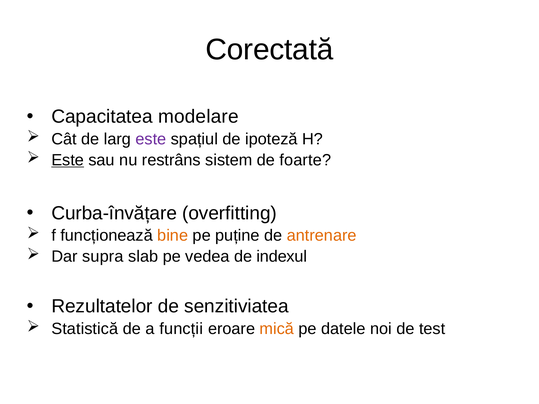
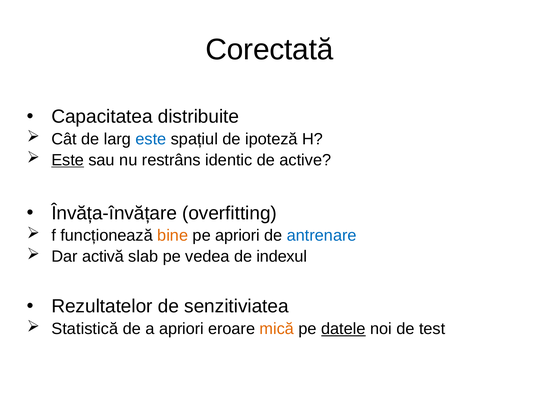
modelare: modelare -> distribuite (198, 117)
este colour: purple -> blue (151, 139)
sistem: sistem -> identic (229, 160)
foarte: foarte -> active (305, 160)
Curba-învățare: Curba-învățare -> Învăța-învățare (114, 213)
pe puține: puține -> apriori (238, 236)
antrenare colour: orange -> blue (322, 236)
supra: supra -> activă (103, 257)
a funcții: funcții -> apriori (181, 329)
datele underline: none -> present (343, 329)
